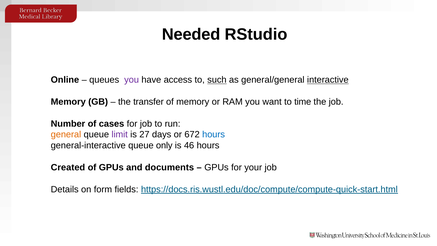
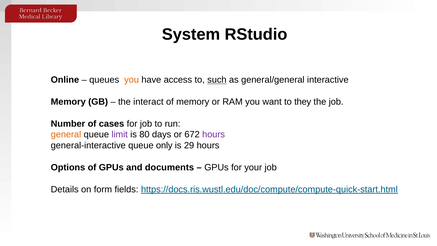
Needed: Needed -> System (191, 35)
you colour: purple -> orange (132, 80)
interactive underline: present -> none (328, 80)
transfer: transfer -> interact (148, 102)
time: time -> they (303, 102)
27: 27 -> 80 (144, 135)
hours colour: blue -> purple (214, 135)
46: 46 -> 29 (189, 145)
Created: Created -> Options (68, 167)
